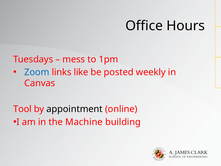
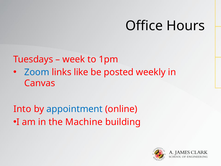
mess: mess -> week (74, 59)
Tool: Tool -> Into (22, 109)
appointment colour: black -> blue (75, 109)
